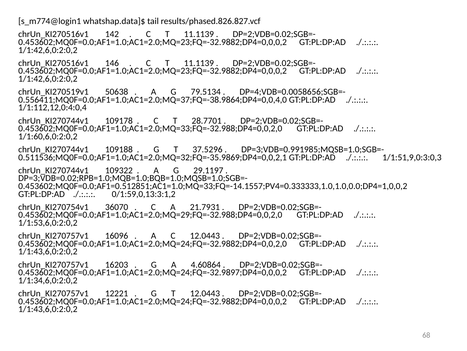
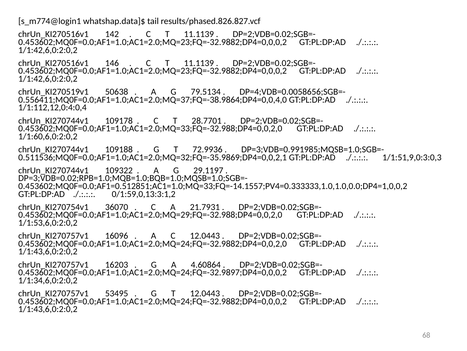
37.5296: 37.5296 -> 72.9936 (207, 149)
12221: 12221 -> 53495 (117, 293)
